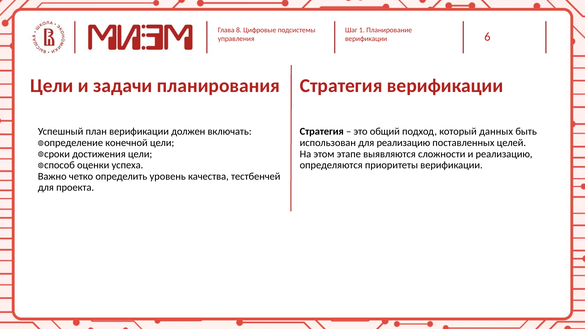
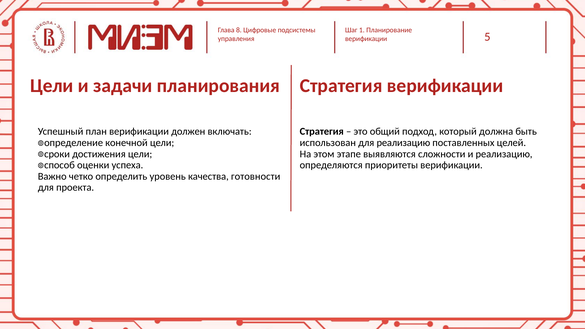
6: 6 -> 5 (487, 37)
данных: данных -> должна (496, 132)
тестбенчей: тестбенчей -> готовности (256, 176)
